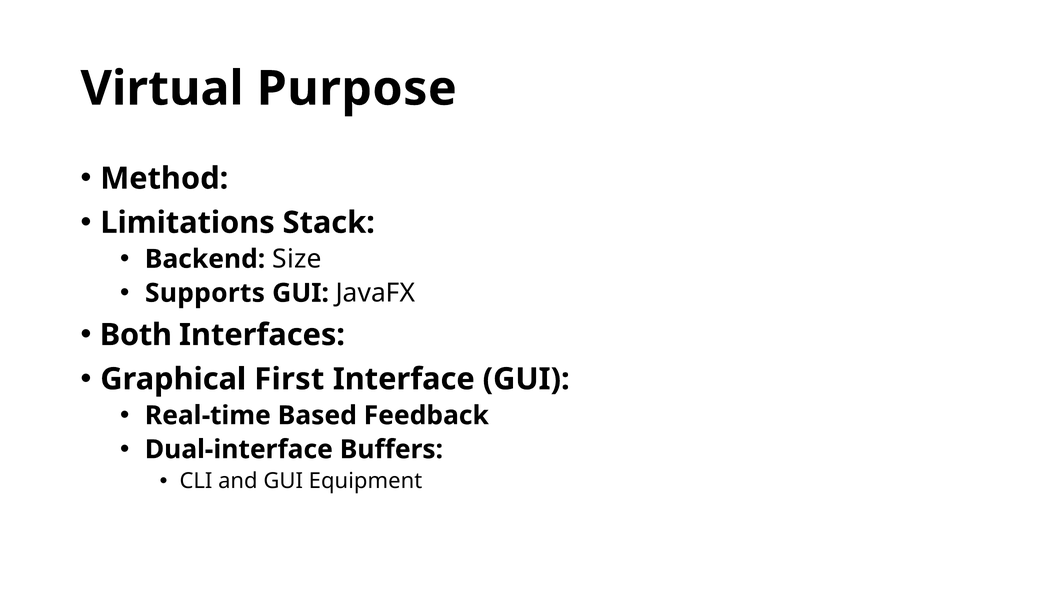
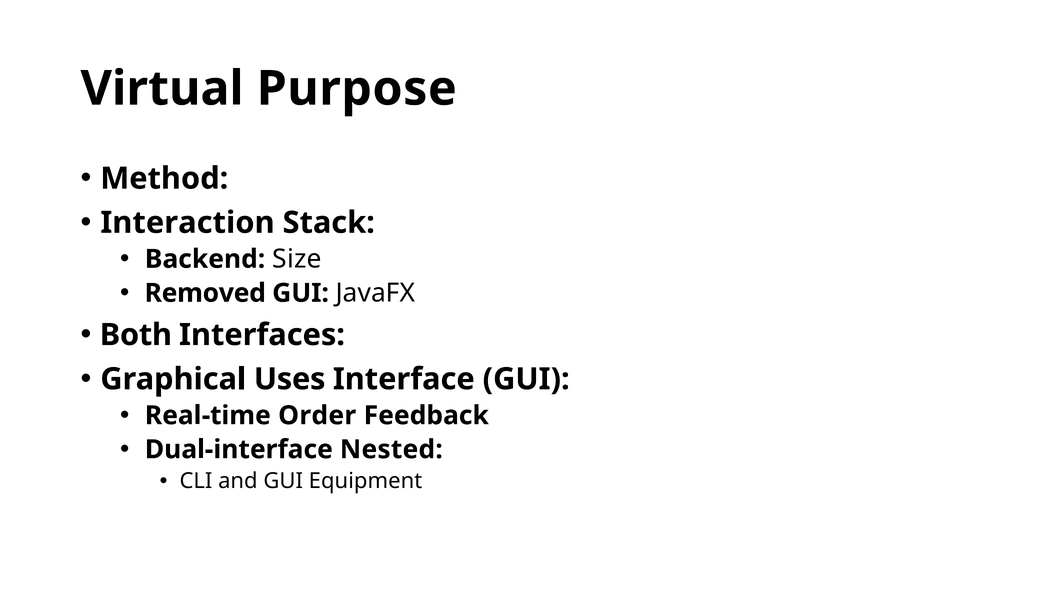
Limitations: Limitations -> Interaction (187, 223)
Supports: Supports -> Removed (205, 293)
First: First -> Uses (290, 379)
Based: Based -> Order (317, 416)
Buffers: Buffers -> Nested (391, 449)
